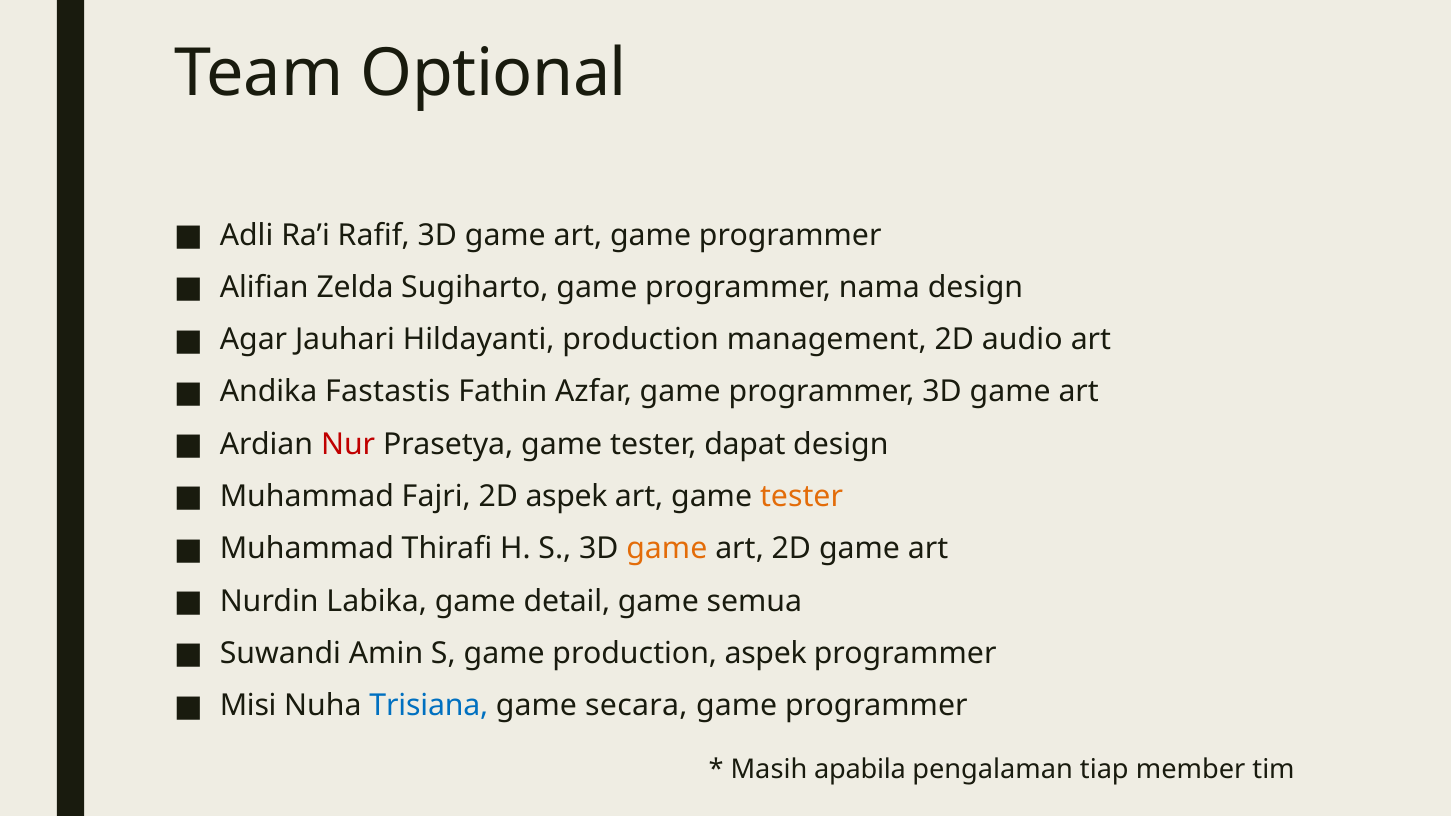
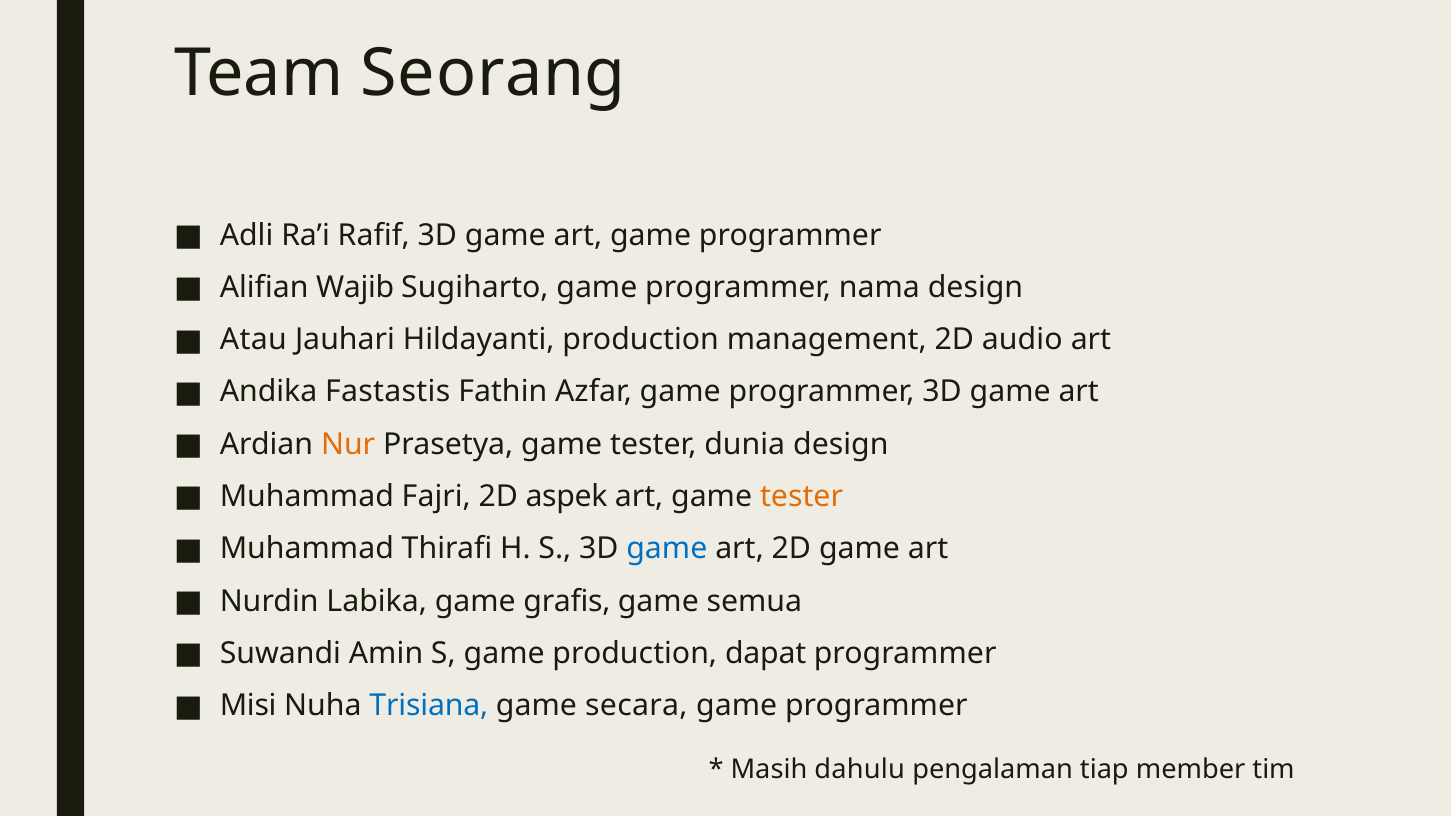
Optional: Optional -> Seorang (493, 73)
Zelda: Zelda -> Wajib (355, 287)
Agar: Agar -> Atau (253, 340)
Nur colour: red -> orange (348, 444)
dapat: dapat -> dunia (745, 444)
game colour: orange -> blue (667, 549)
detail: detail -> grafis (567, 601)
production aspek: aspek -> dapat (766, 654)
apabila: apabila -> dahulu (860, 770)
